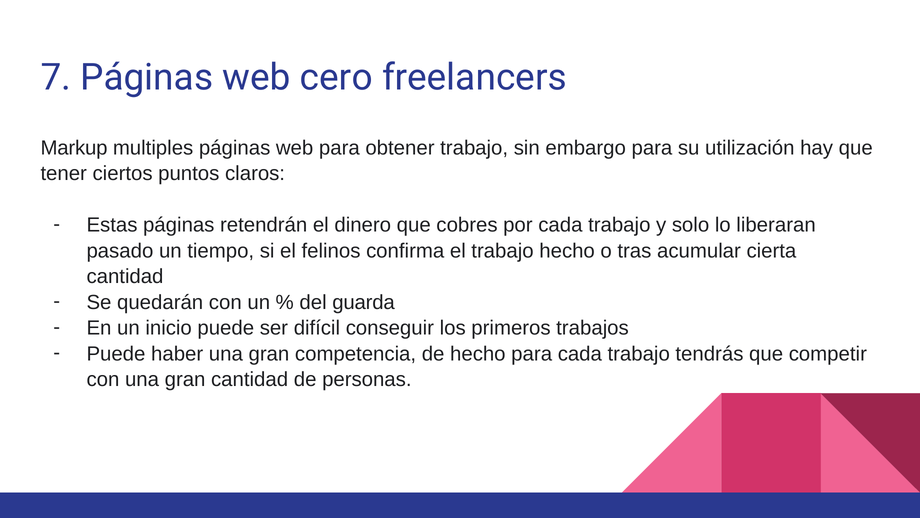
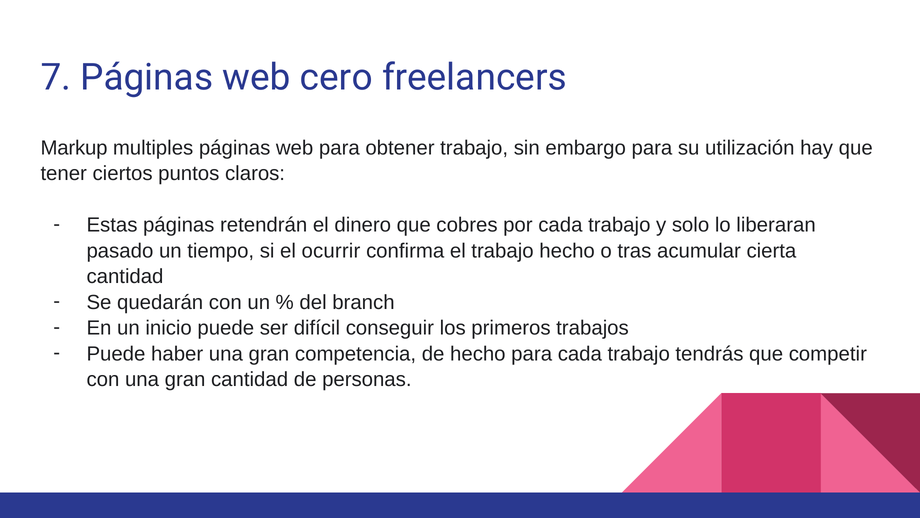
felinos: felinos -> ocurrir (331, 251)
guarda: guarda -> branch (363, 302)
